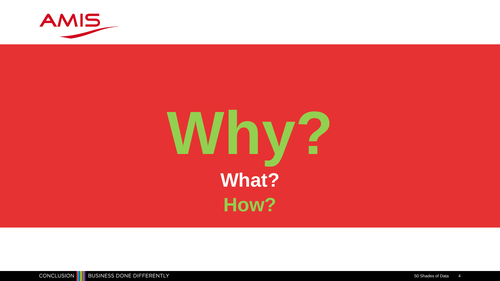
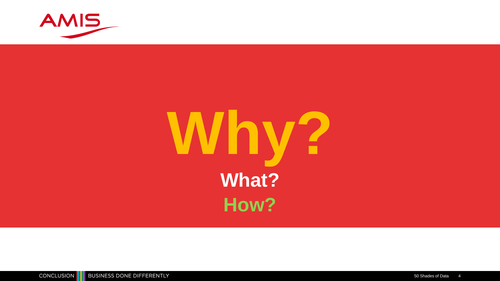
Why colour: light green -> yellow (250, 134)
